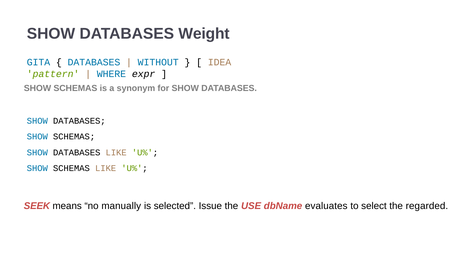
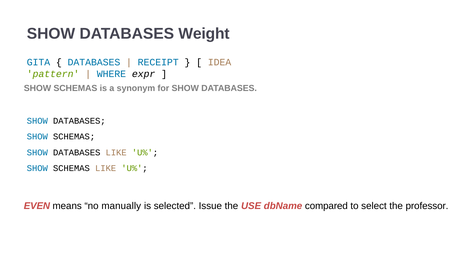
WITHOUT: WITHOUT -> RECEIPT (158, 62)
SEEK: SEEK -> EVEN (37, 206)
evaluates: evaluates -> compared (326, 206)
regarded: regarded -> professor (427, 206)
